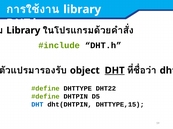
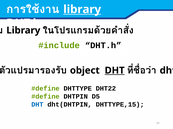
library underline: none -> present (82, 9)
